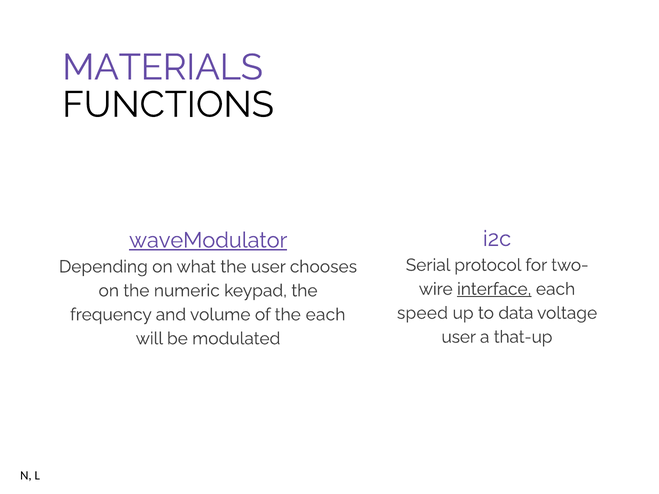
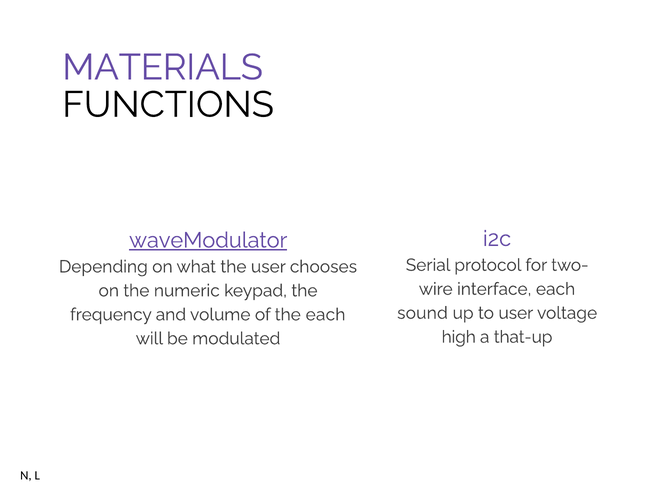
interface underline: present -> none (494, 289)
speed: speed -> sound (422, 313)
to data: data -> user (516, 313)
user: user -> high (459, 337)
